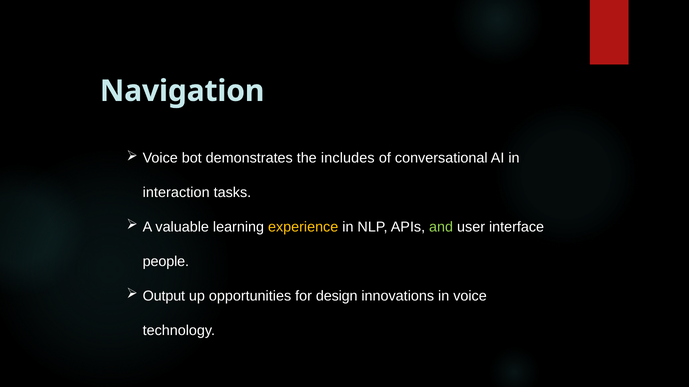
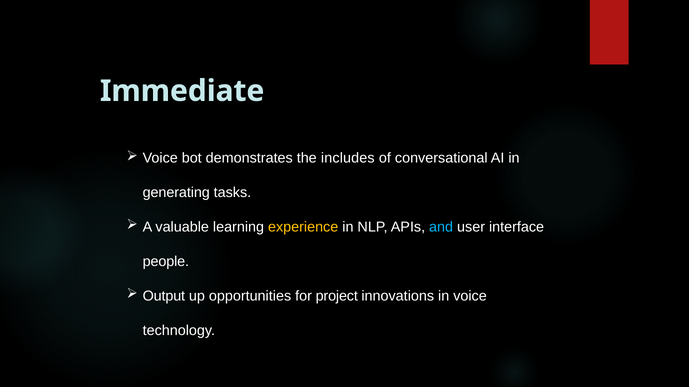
Navigation: Navigation -> Immediate (182, 91)
interaction: interaction -> generating (176, 193)
and colour: light green -> light blue (441, 227)
design: design -> project (337, 296)
